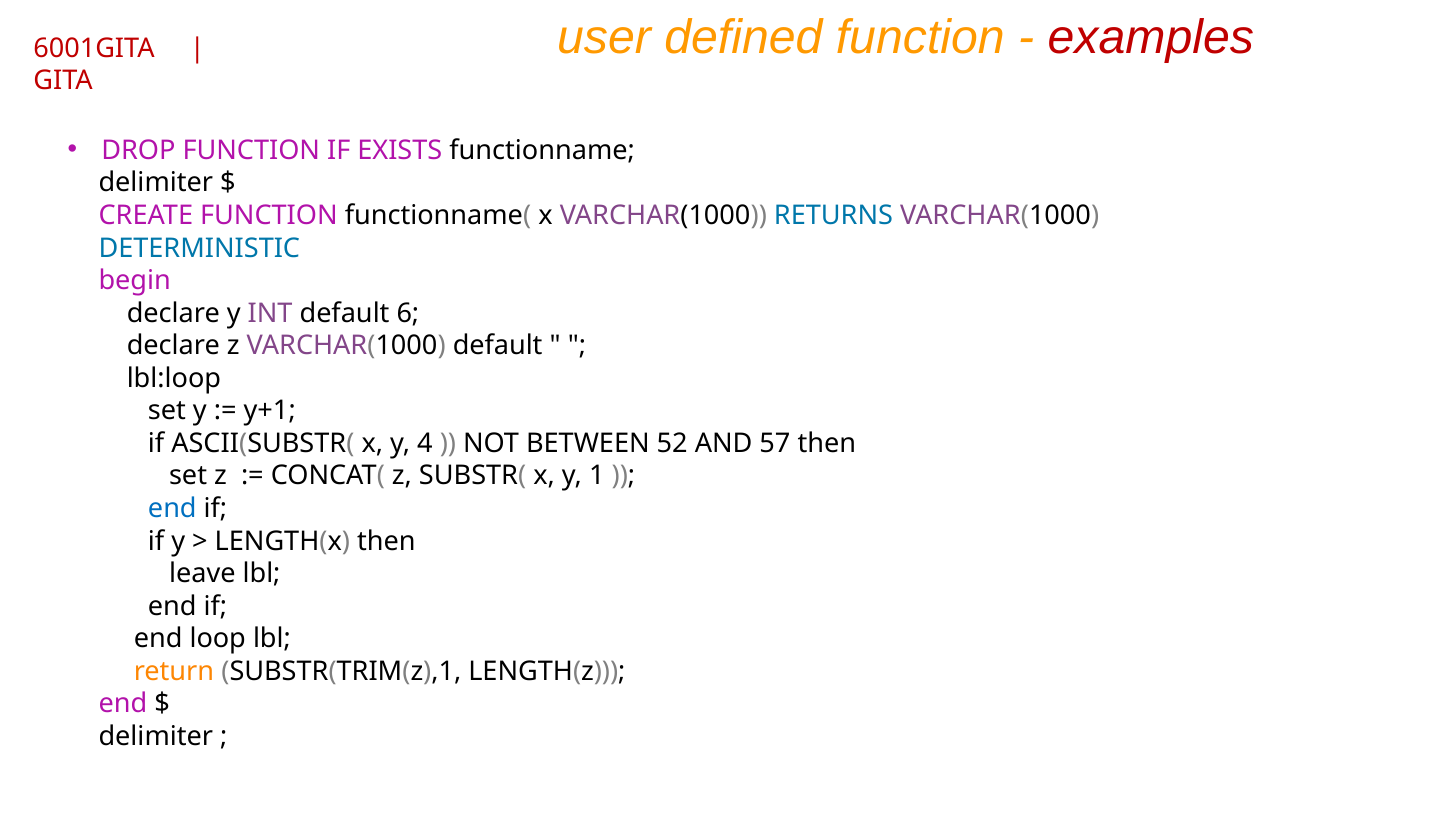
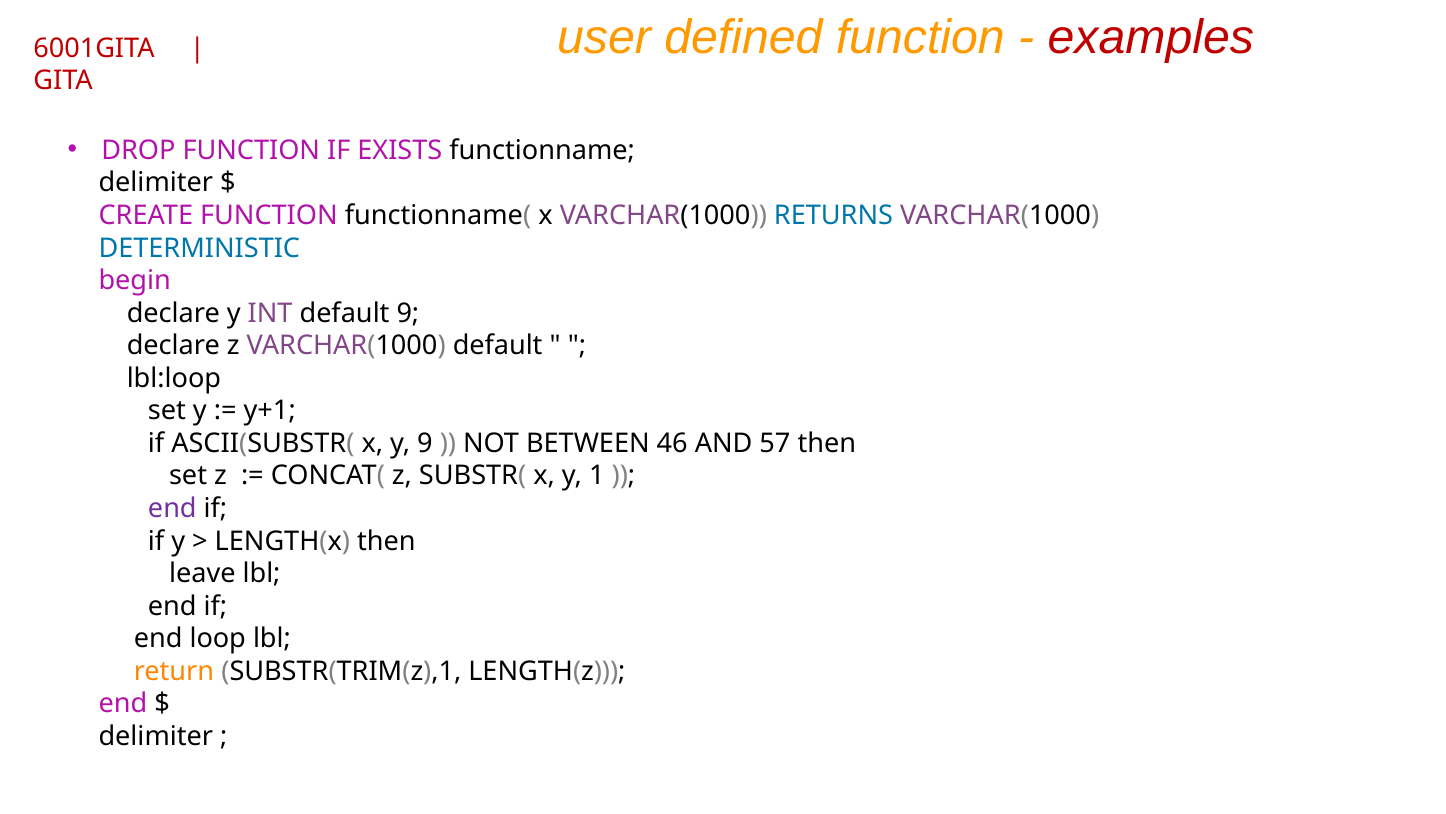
default 6: 6 -> 9 (408, 313)
y 4: 4 -> 9 (425, 443)
52: 52 -> 46 (672, 443)
end colour: blue -> purple (172, 508)
